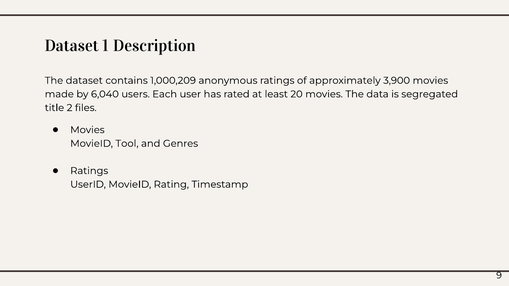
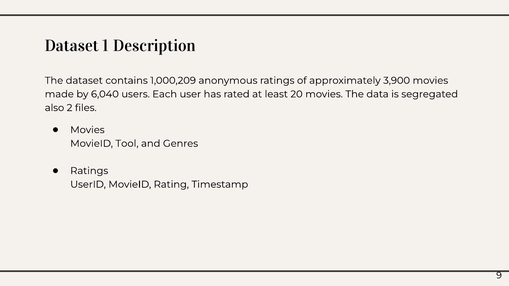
title: title -> also (54, 108)
